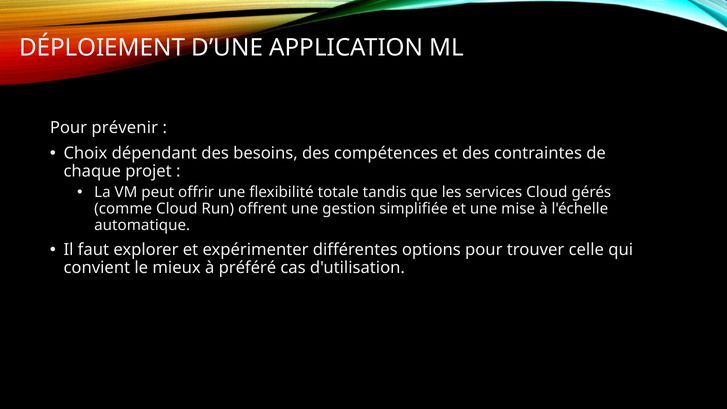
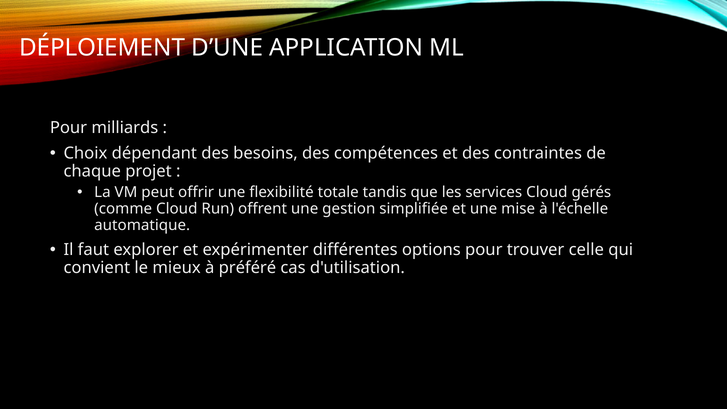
prévenir: prévenir -> milliards (125, 128)
